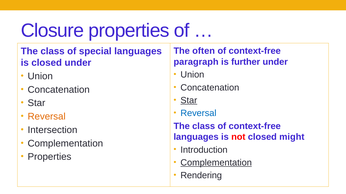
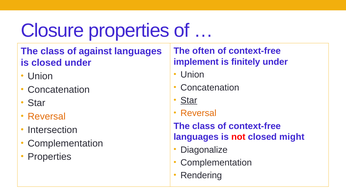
special: special -> against (95, 51)
paragraph: paragraph -> implement (196, 62)
further: further -> finitely (246, 62)
Reversal colour: blue -> orange (198, 114)
Introduction: Introduction -> Diagonalize (204, 150)
Complementation underline: present -> none (216, 163)
